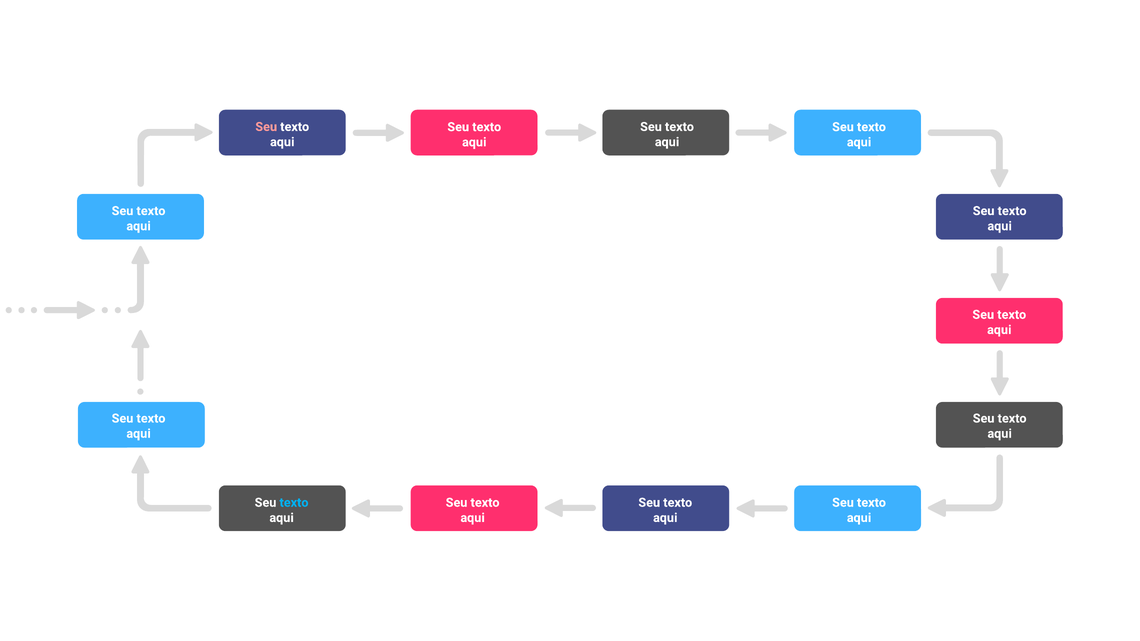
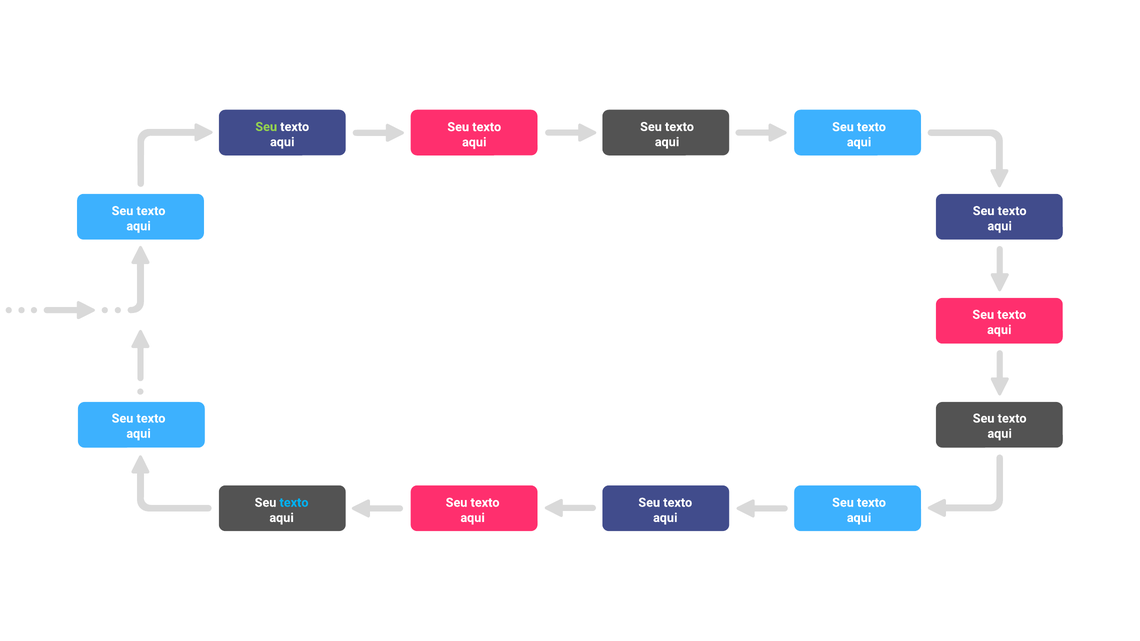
Seu colour: pink -> light green (266, 127)
